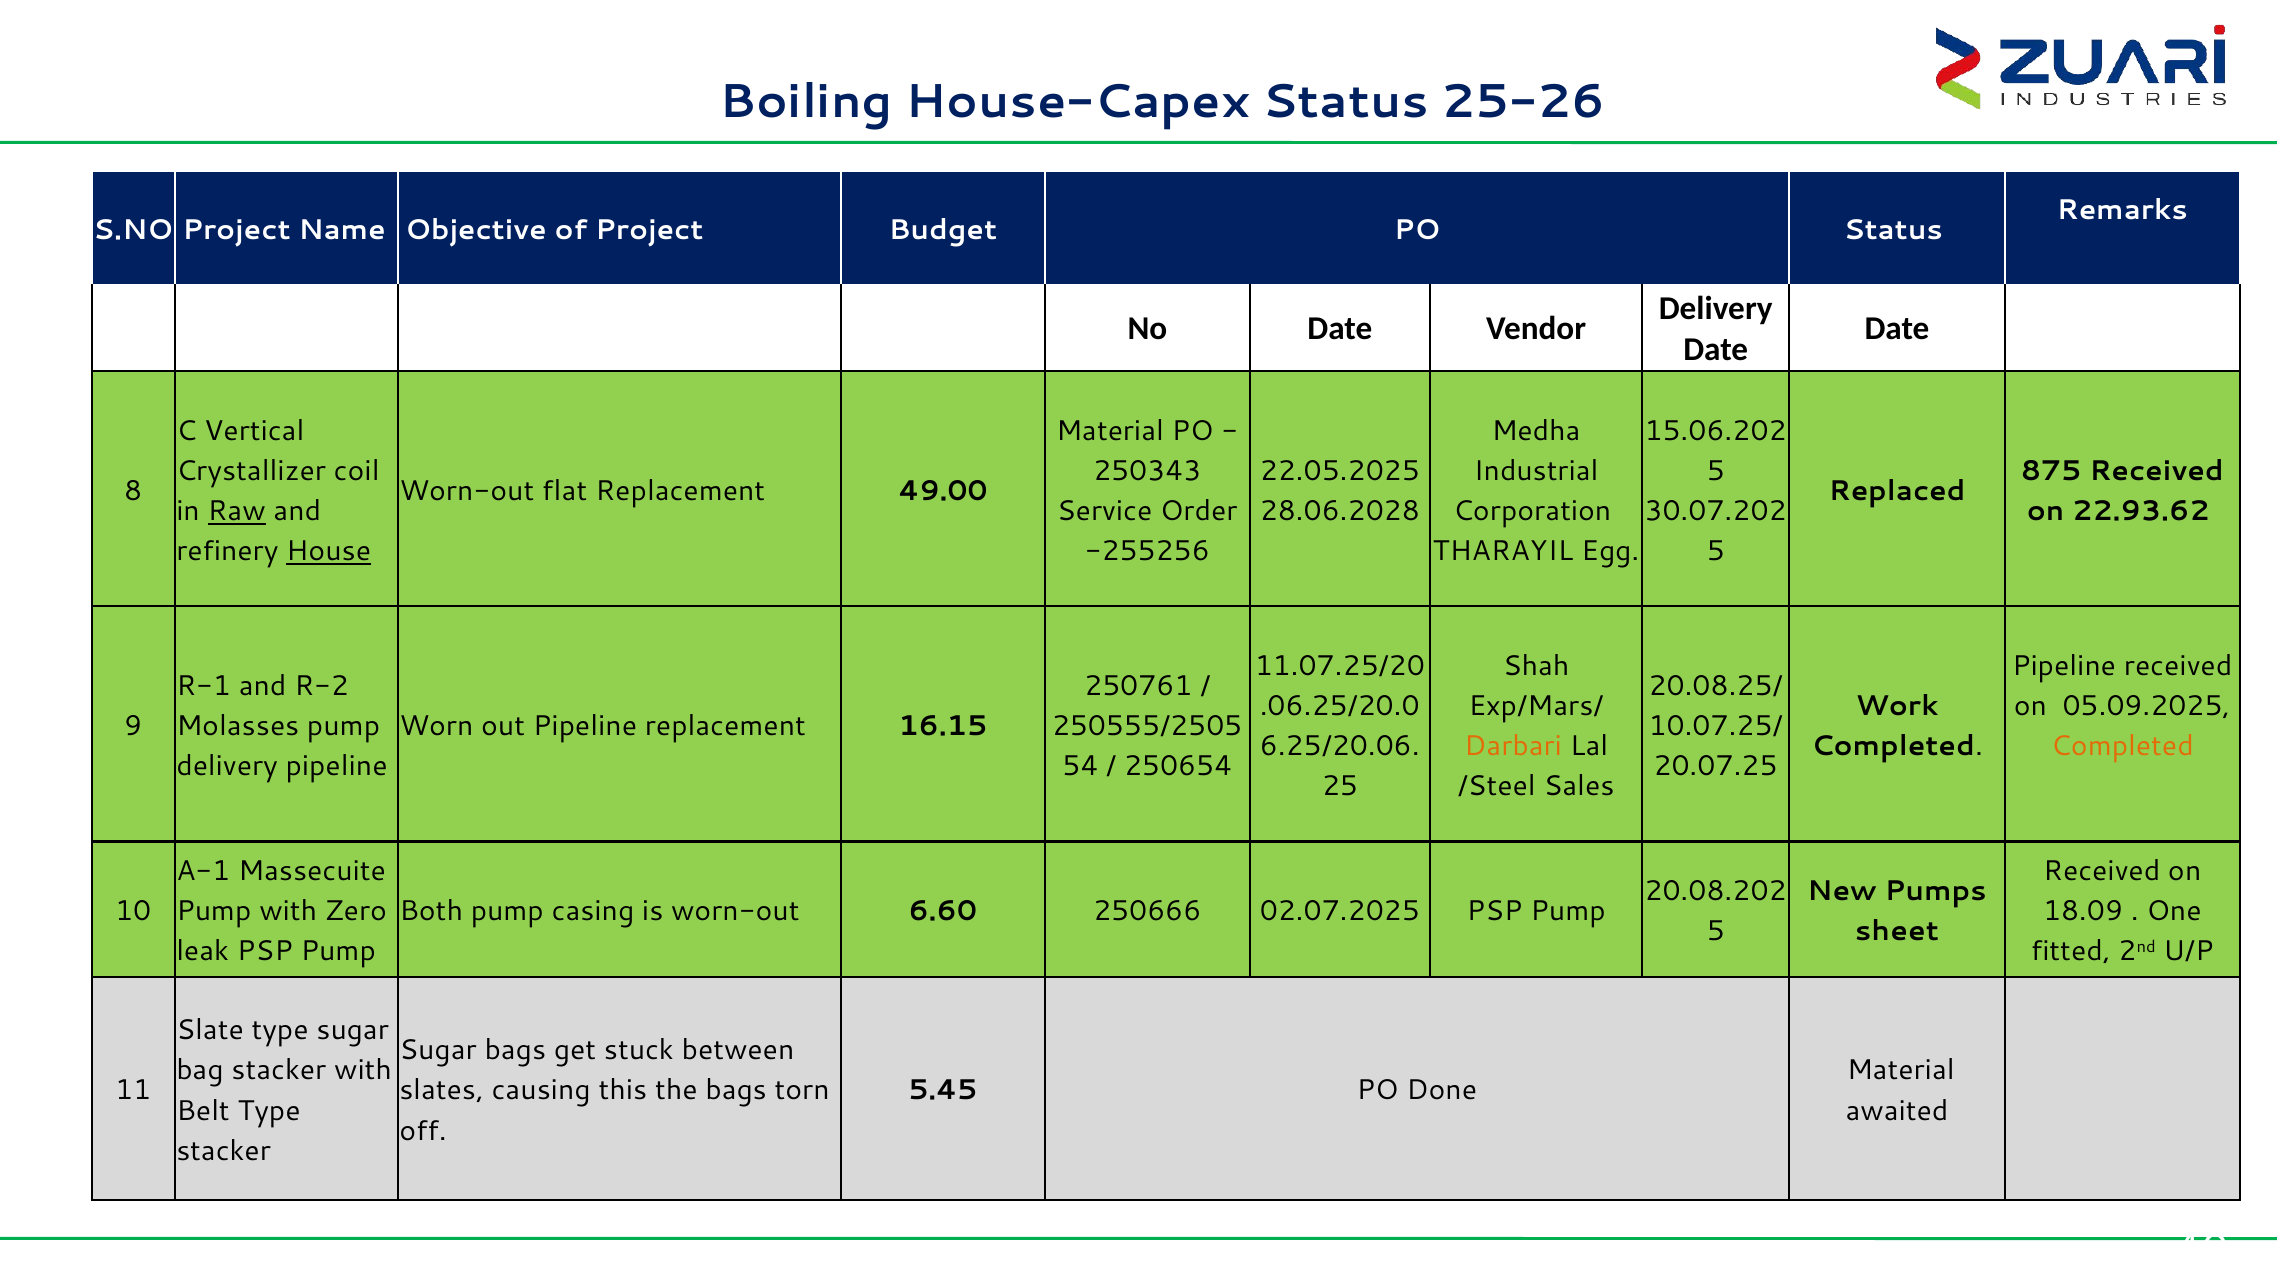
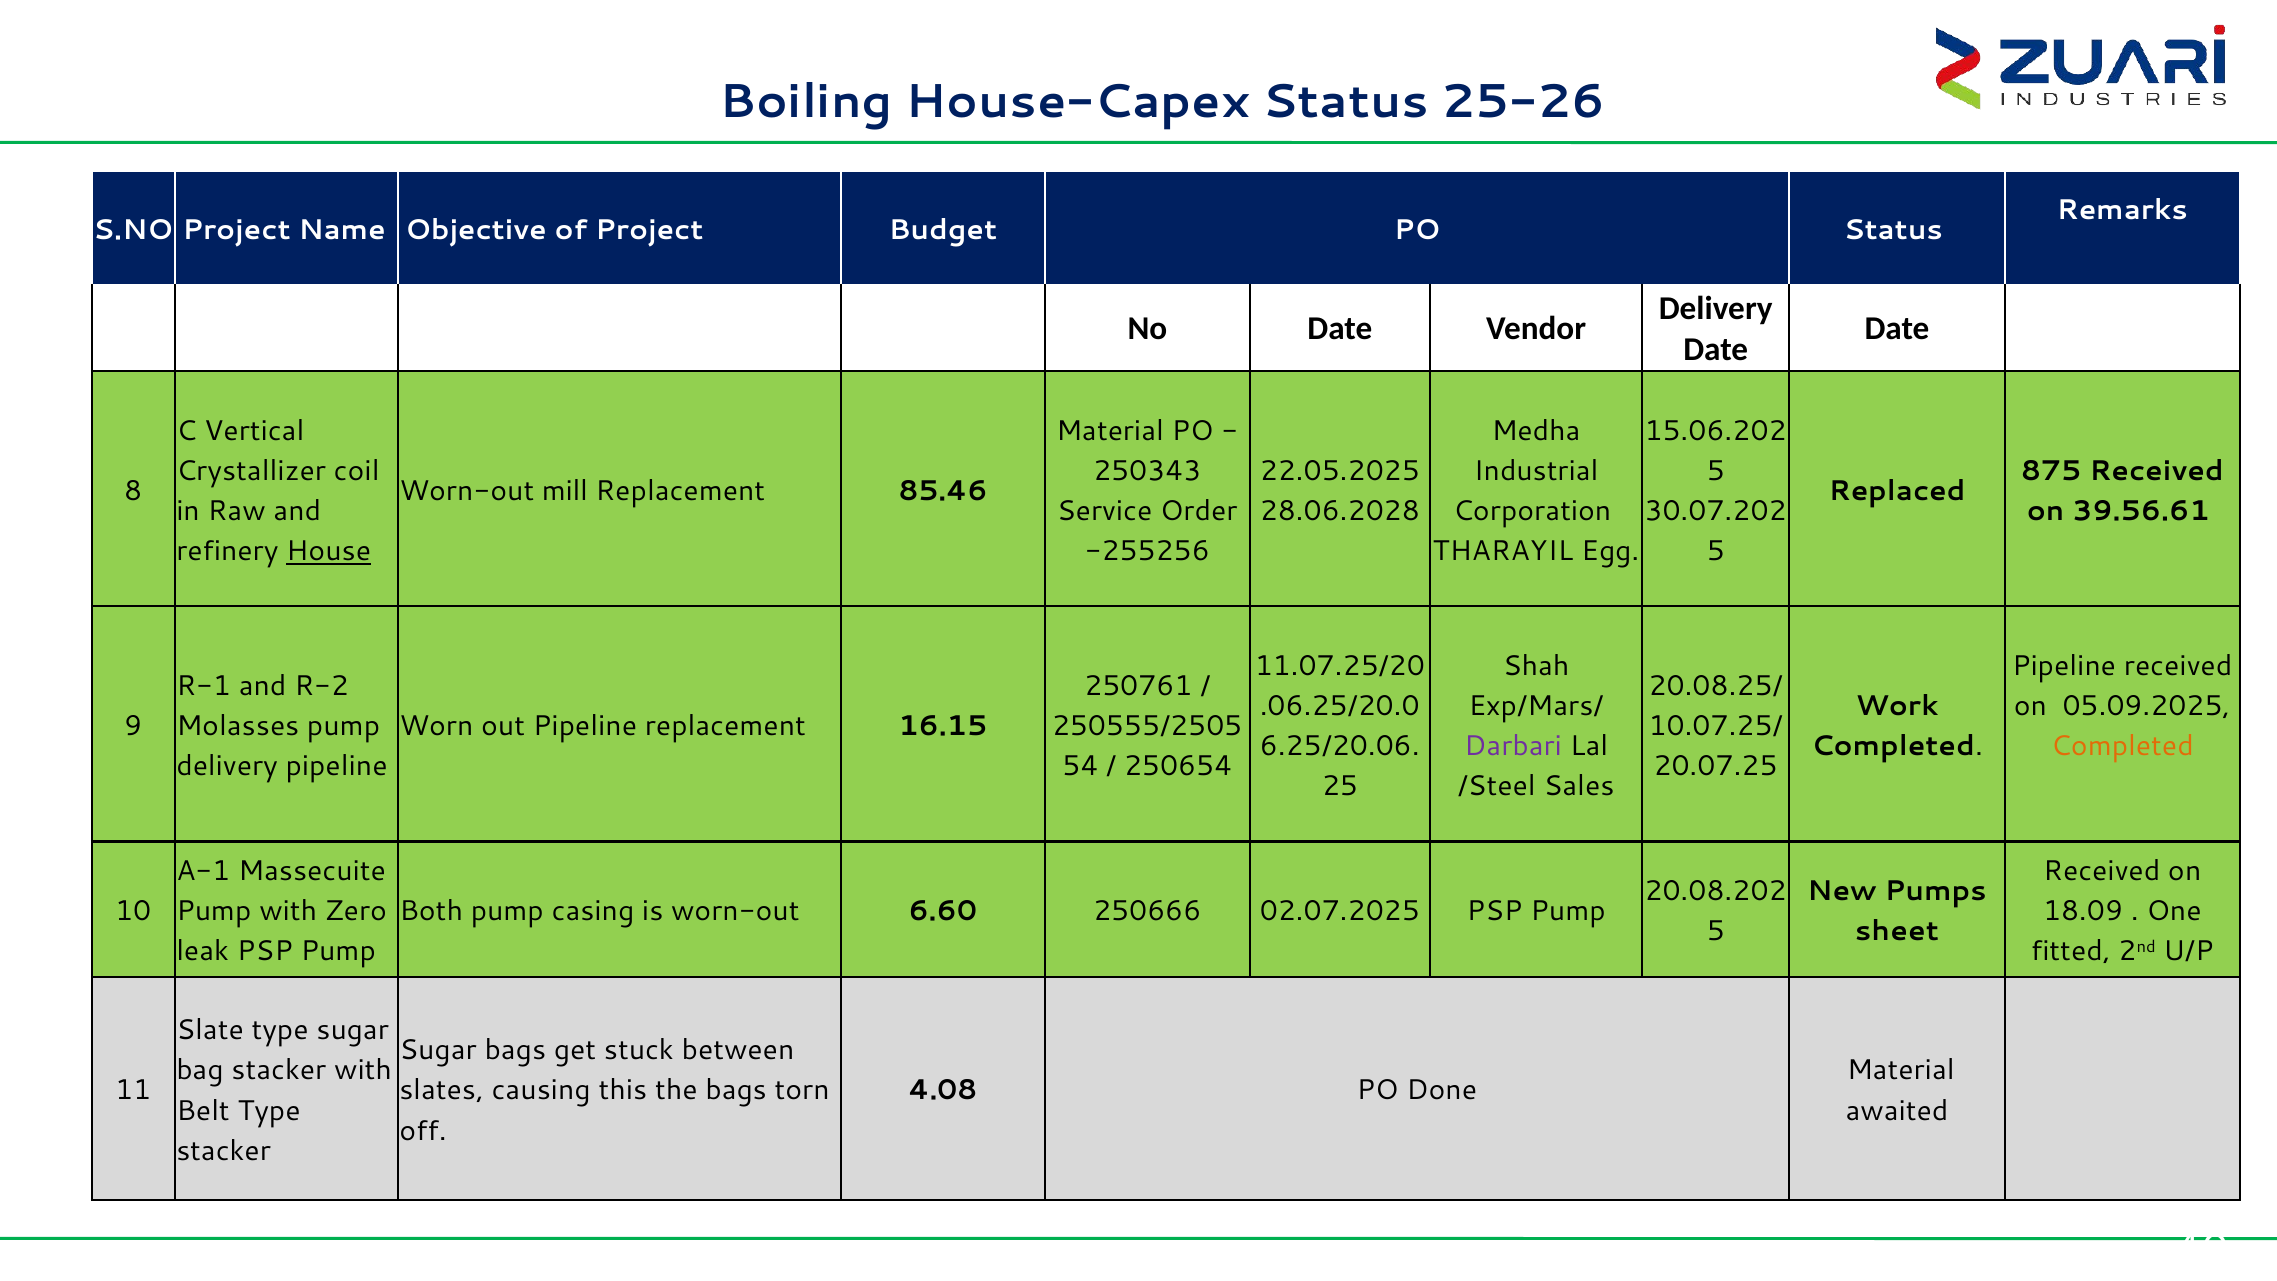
flat: flat -> mill (565, 491)
49.00: 49.00 -> 85.46 (943, 491)
Raw underline: present -> none (237, 511)
22.93.62: 22.93.62 -> 39.56.61 (2141, 511)
Darbari colour: orange -> purple (1513, 746)
5.45: 5.45 -> 4.08 (943, 1090)
